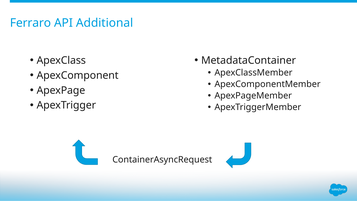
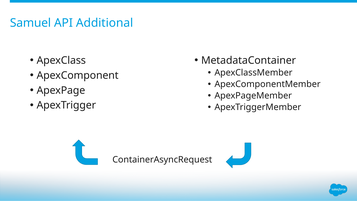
Ferraro: Ferraro -> Samuel (30, 23)
